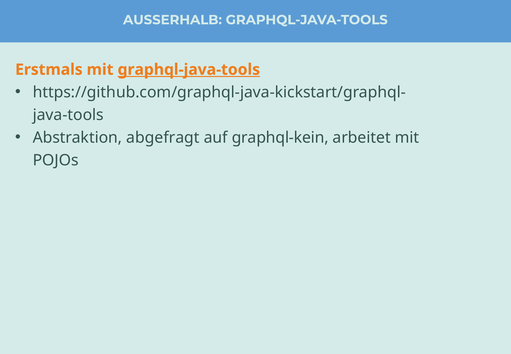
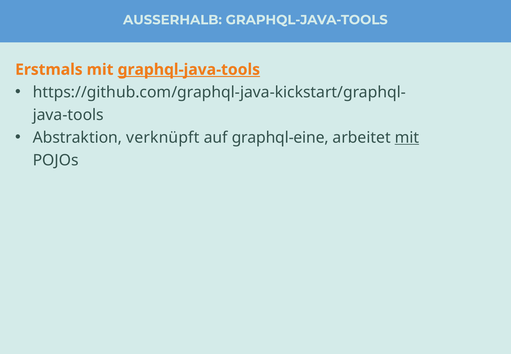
abgefragt: abgefragt -> verknüpft (163, 137)
graphql-kein: graphql-kein -> graphql-eine (280, 137)
mit underline: none -> present (407, 137)
